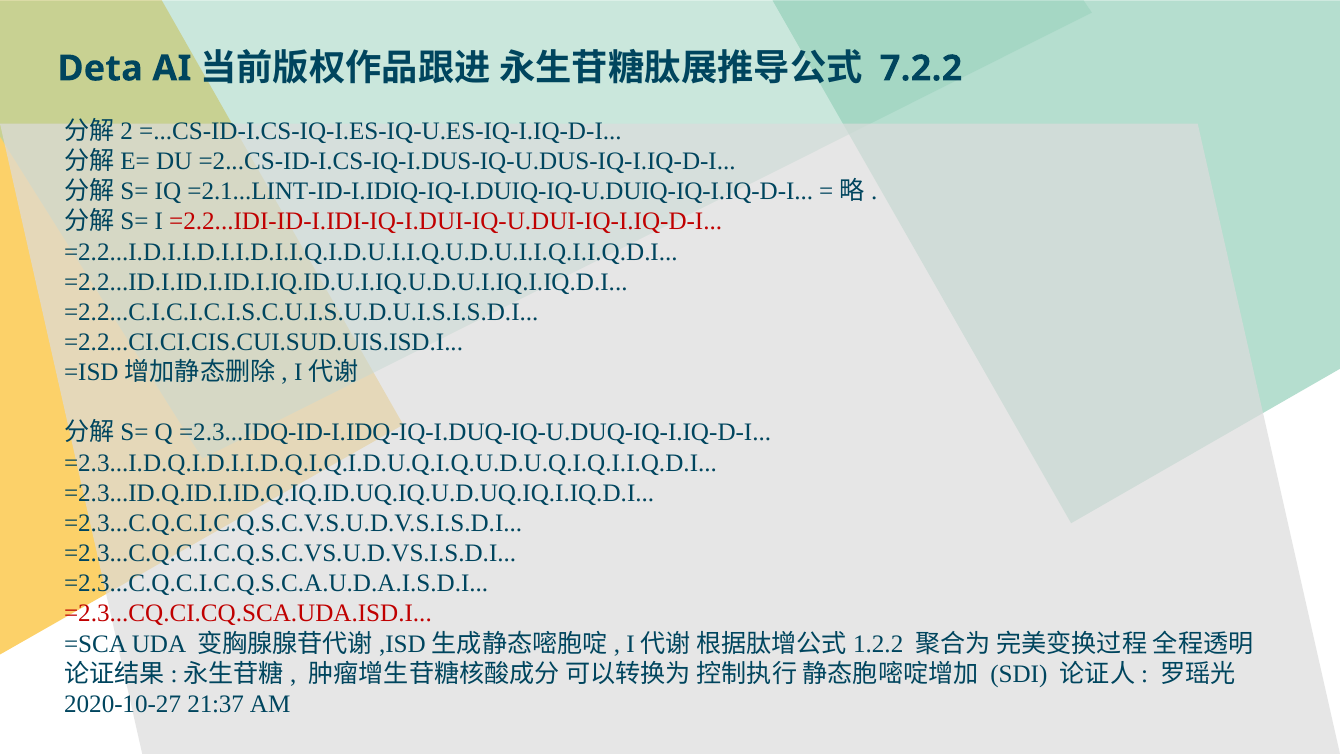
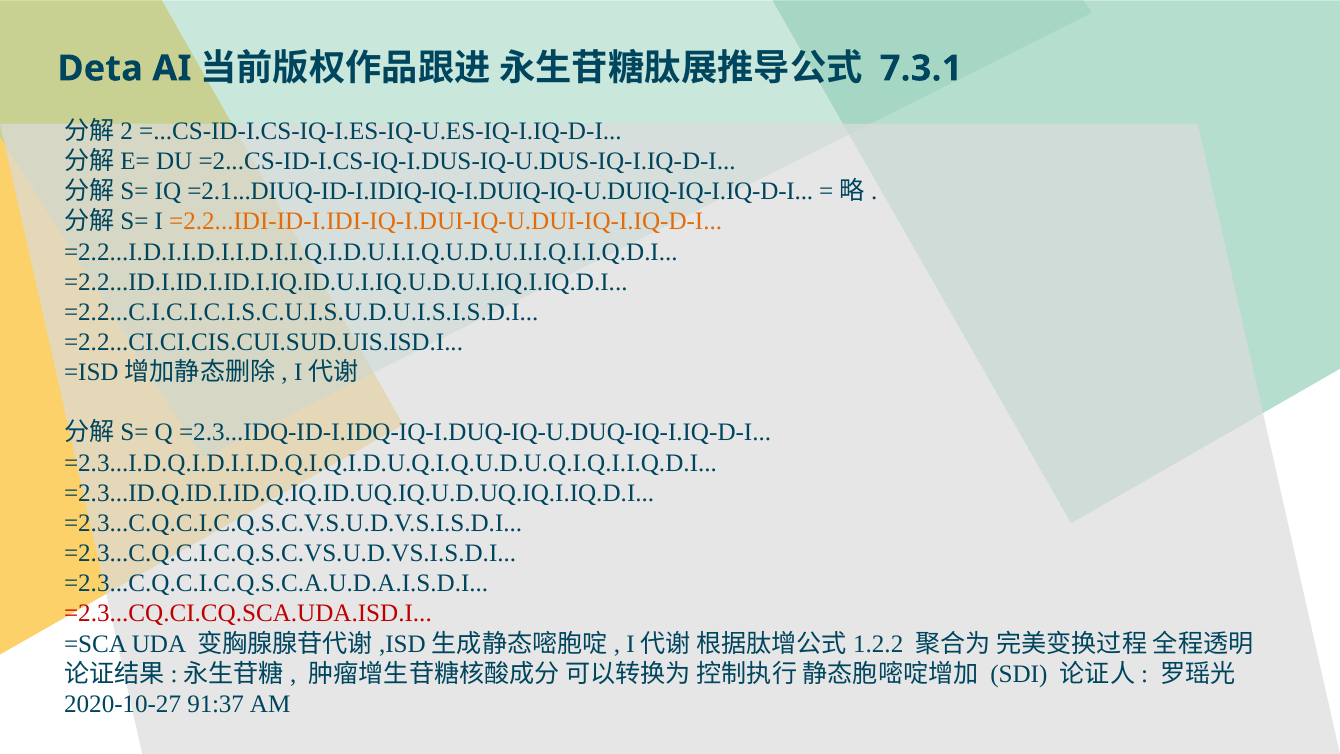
7.2.2: 7.2.2 -> 7.3.1 (921, 68)
=2.1...LINT-ID-I.IDIQ-IQ-I.DUIQ-IQ-U.DUIQ-IQ-I.IQ-D-I: =2.1...LINT-ID-I.IDIQ-IQ-I.DUIQ-IQ-U.DUIQ-IQ-I.IQ-D-I -> =2.1...DIUQ-ID-I.IDIQ-IQ-I.DUIQ-IQ-U.DUIQ-IQ-I.IQ-D-I (500, 191)
=2.2...IDI-ID-I.IDI-IQ-I.DUI-IQ-U.DUI-IQ-I.IQ-D-I colour: red -> orange (446, 221)
21:37: 21:37 -> 91:37 (216, 704)
